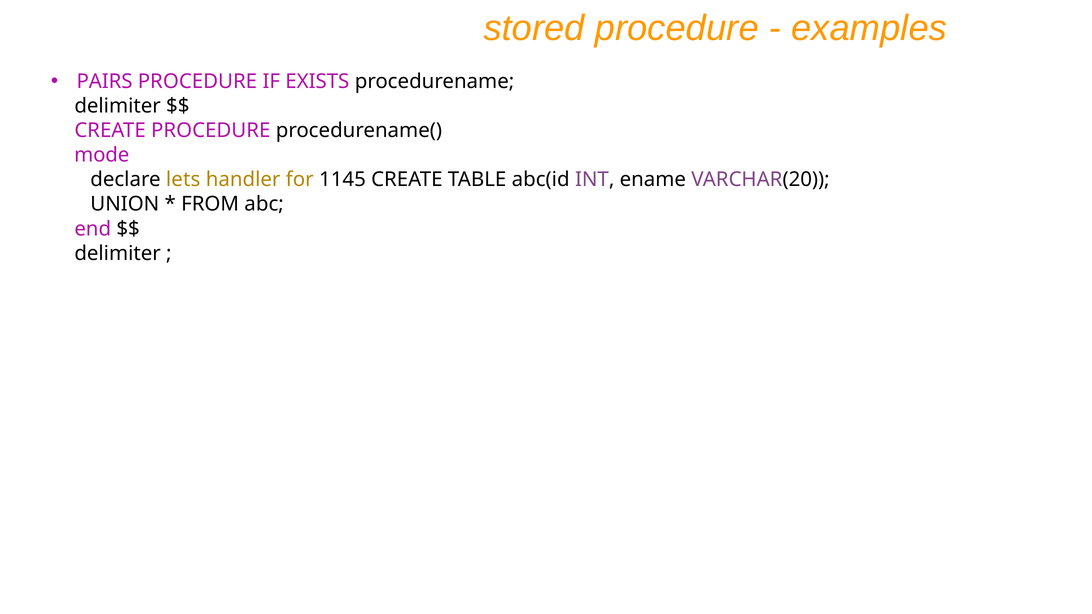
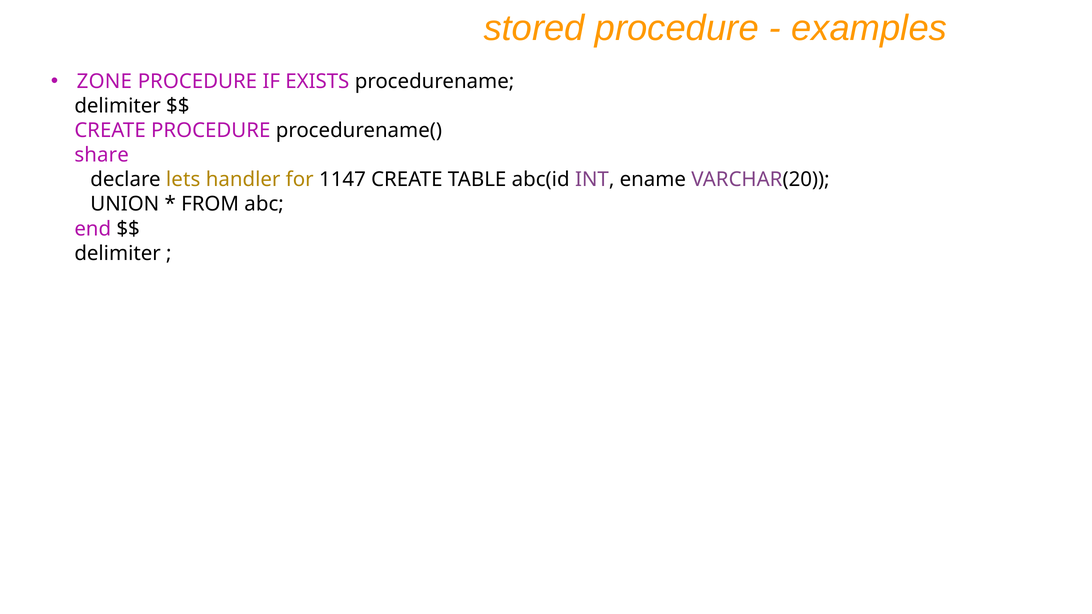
PAIRS: PAIRS -> ZONE (104, 81)
mode: mode -> share (102, 155)
1145: 1145 -> 1147 (343, 180)
